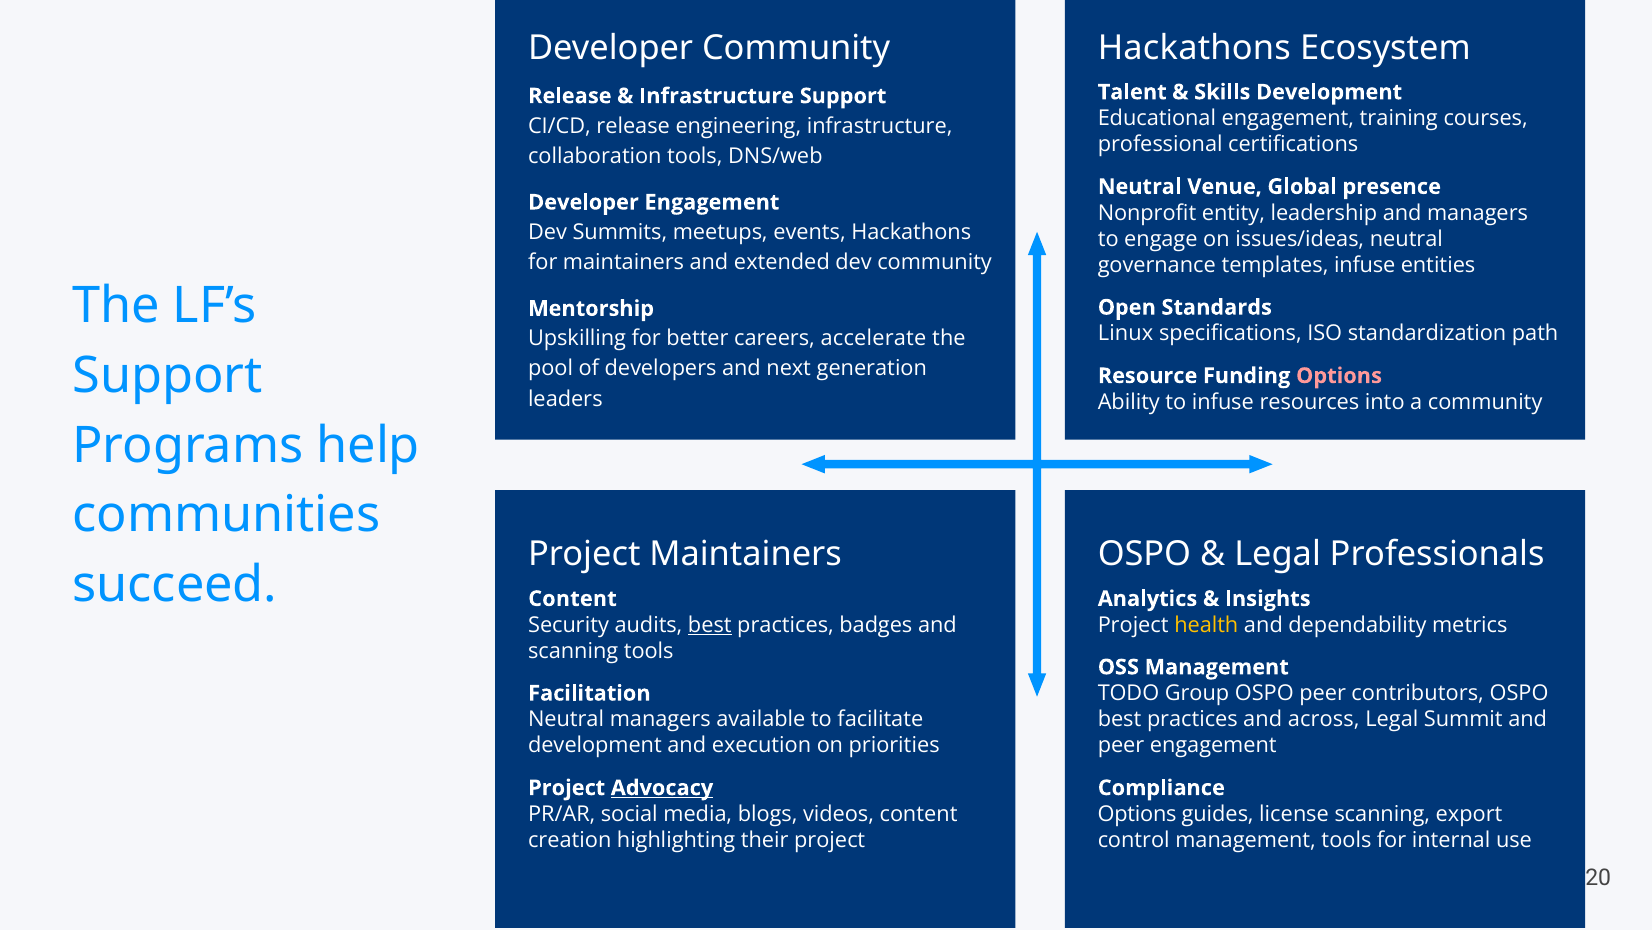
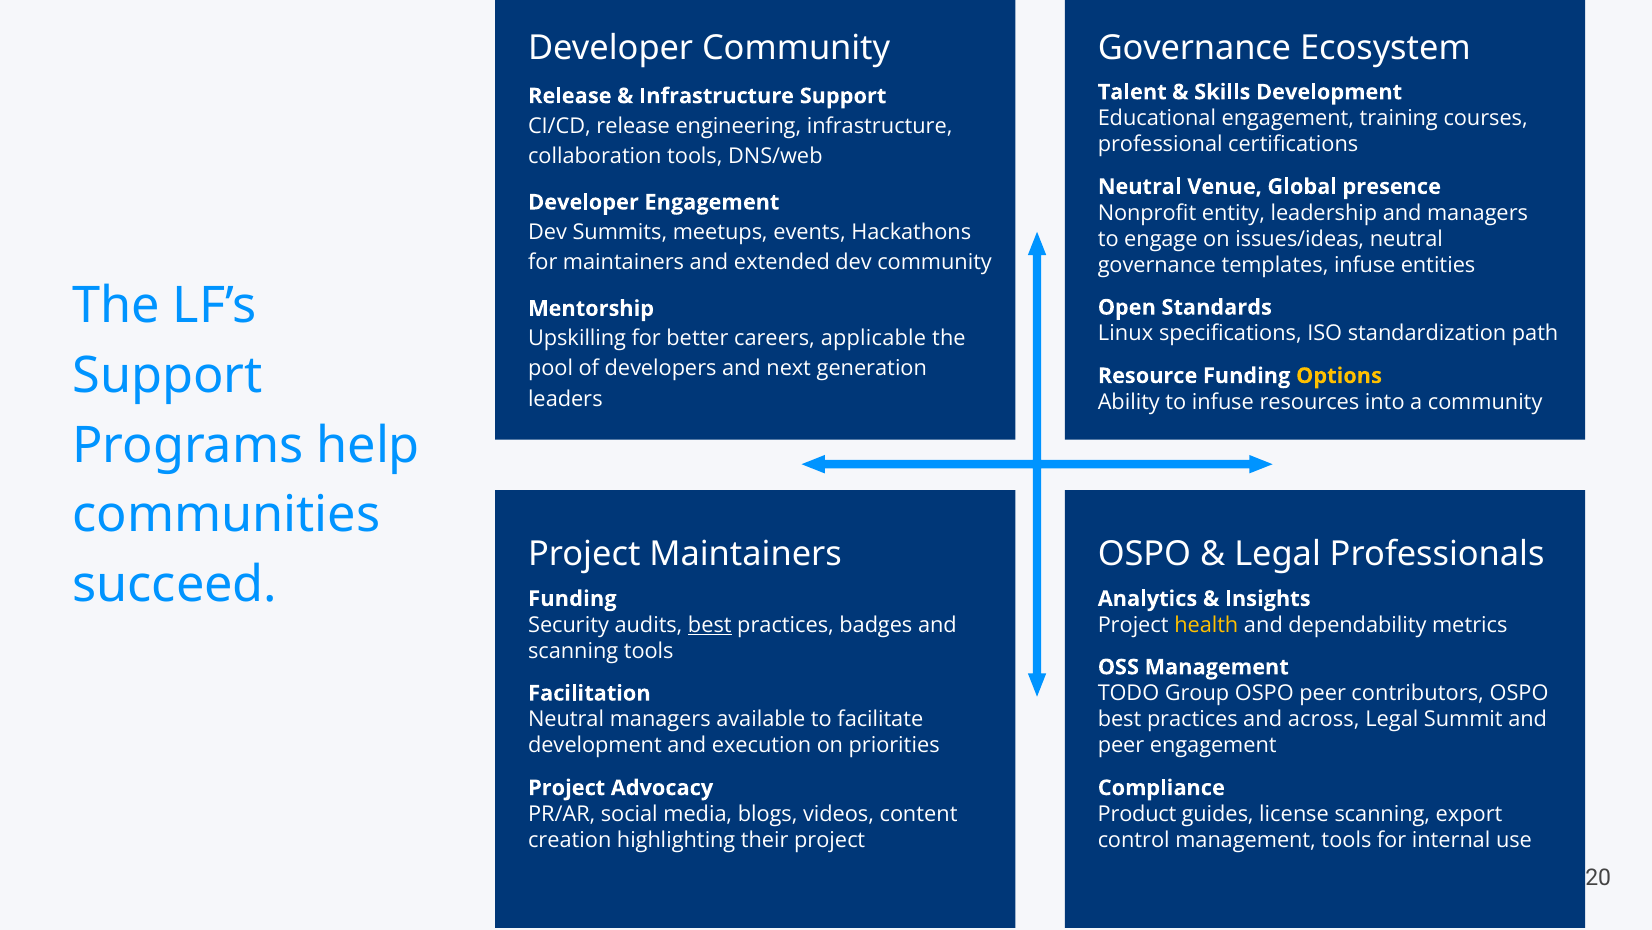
Hackathons: Hackathons -> Governance (1194, 48)
accelerate: accelerate -> applicable (873, 338)
Options colour: pink -> yellow (1339, 376)
Content: Content -> Funding (572, 598)
Advocacy underline: present -> none (662, 787)
Options: Options -> Product (1137, 813)
